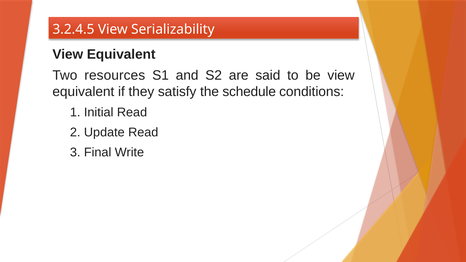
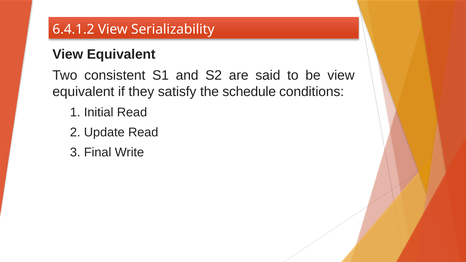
3.2.4.5: 3.2.4.5 -> 6.4.1.2 (73, 29)
resources: resources -> consistent (115, 76)
